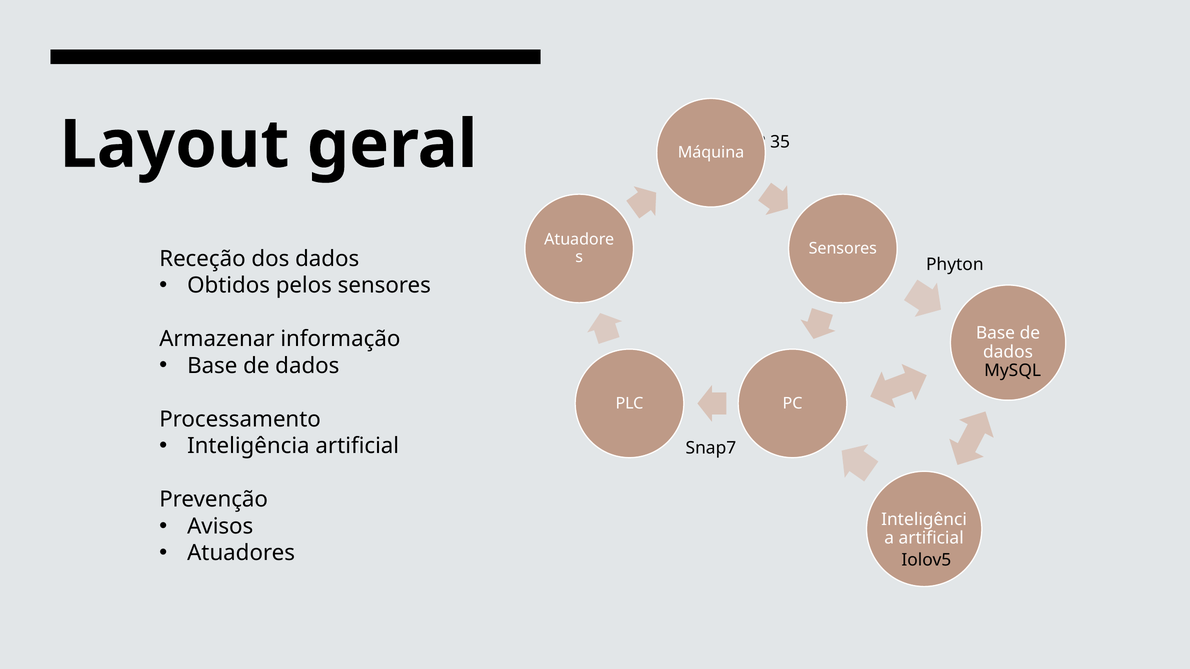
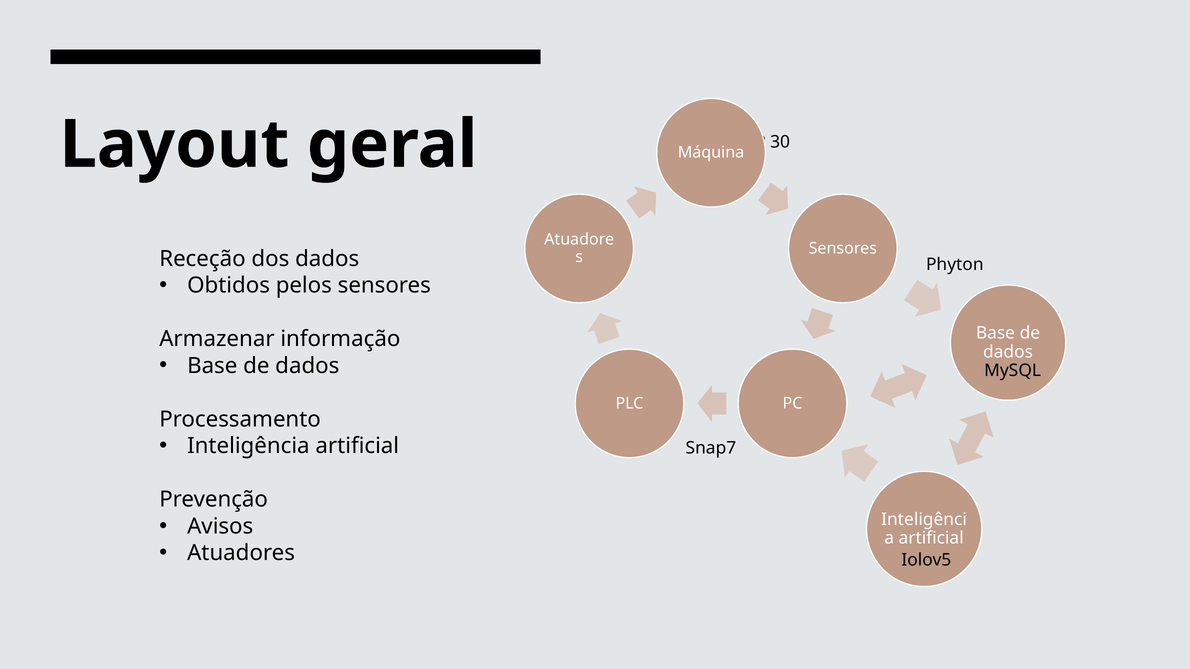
35: 35 -> 30 (780, 142)
